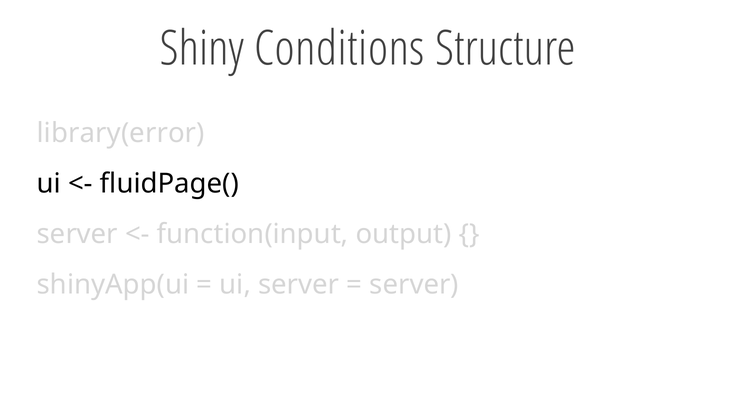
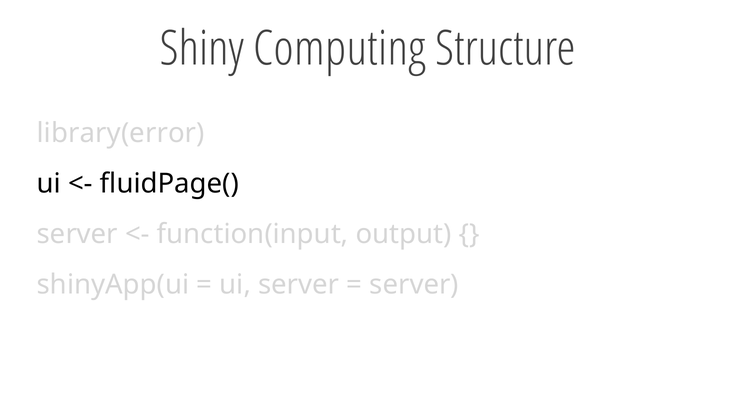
Conditions: Conditions -> Computing (339, 49)
